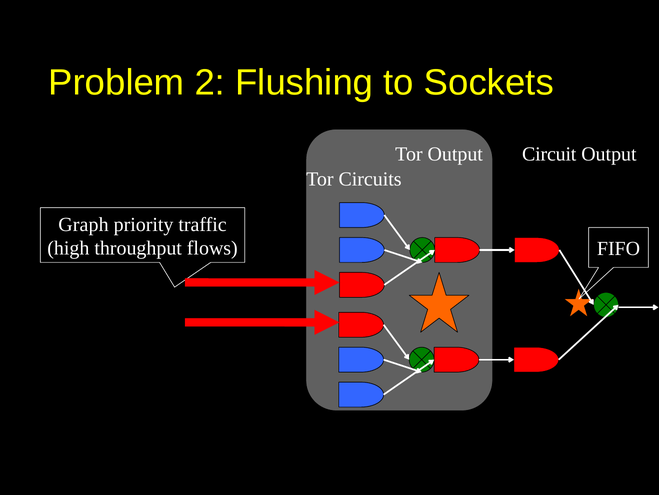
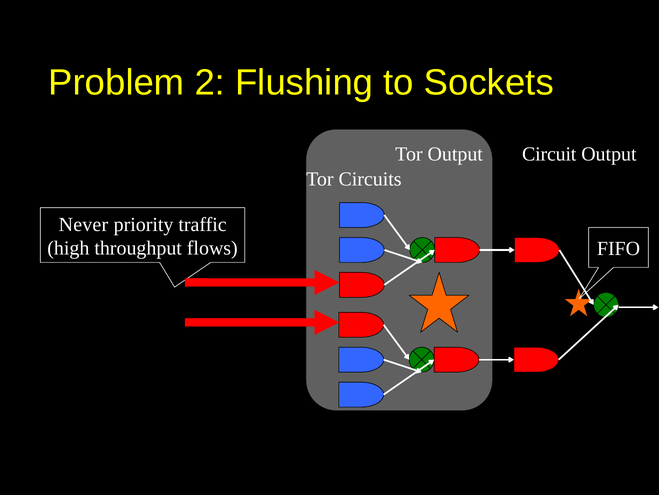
Graph: Graph -> Never (83, 224)
